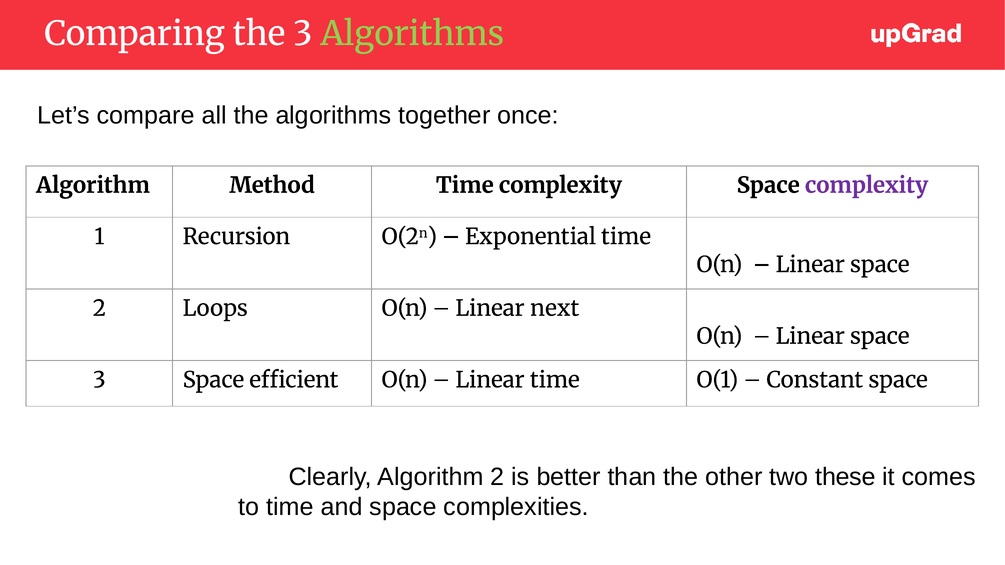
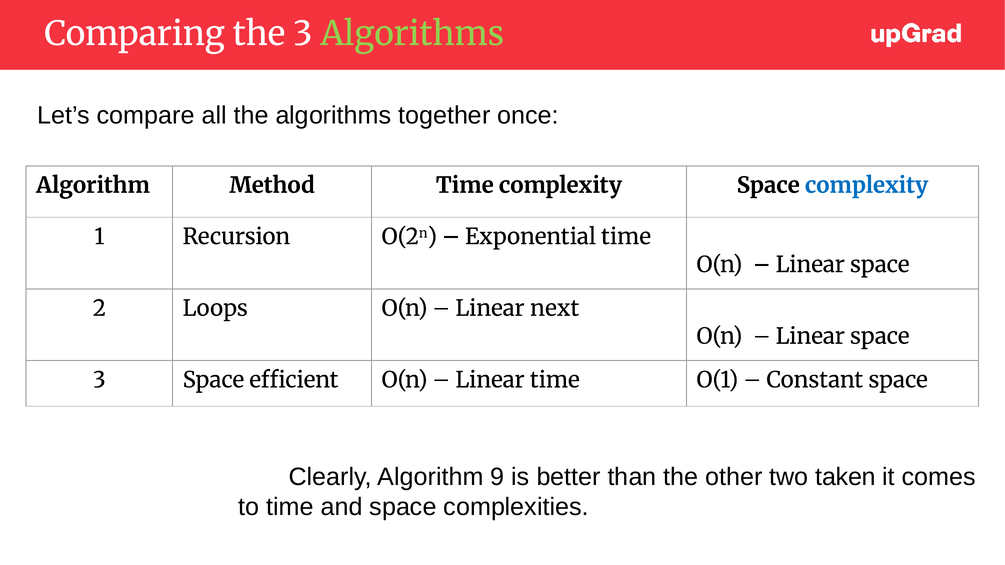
complexity colour: purple -> blue (867, 186)
Algorithm 2: 2 -> 9 (497, 477)
these: these -> taken (846, 477)
